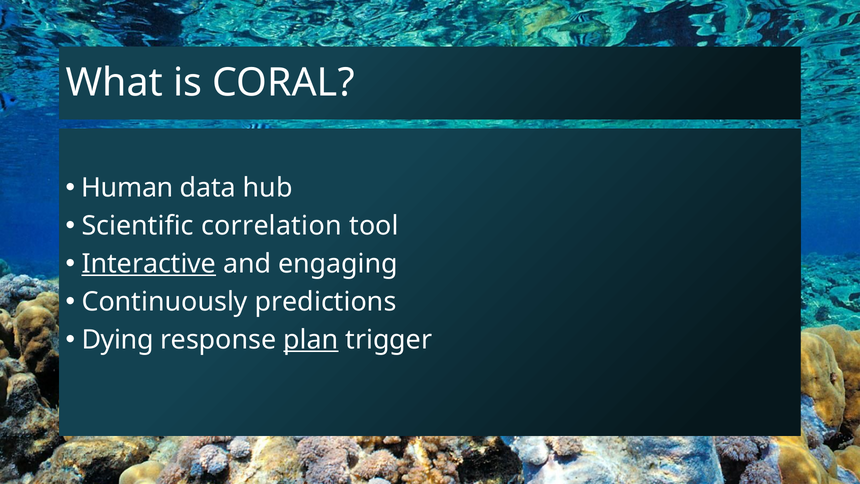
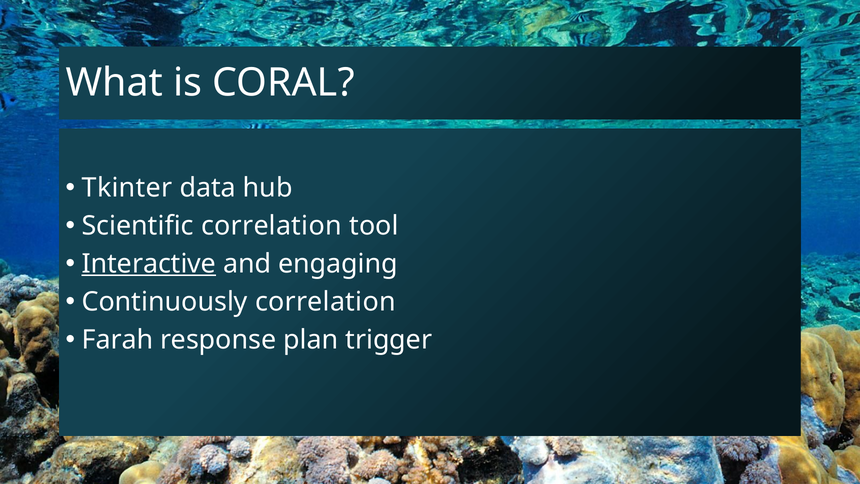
Human: Human -> Tkinter (127, 188)
Continuously predictions: predictions -> correlation (325, 302)
Dying: Dying -> Farah (118, 340)
plan underline: present -> none (311, 340)
